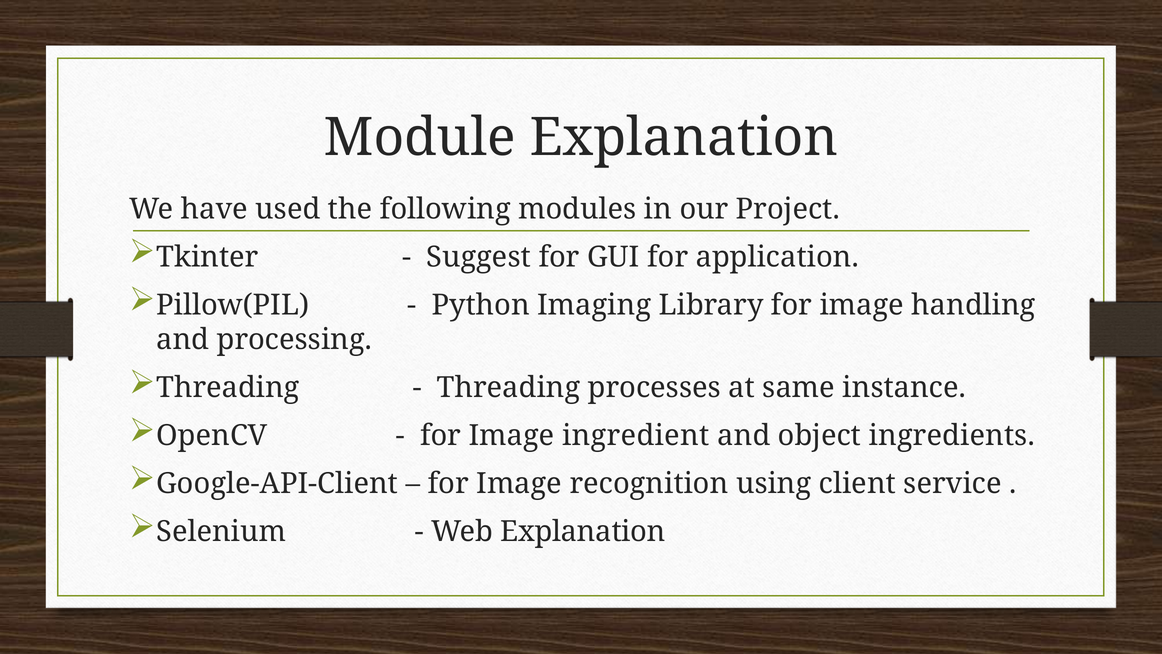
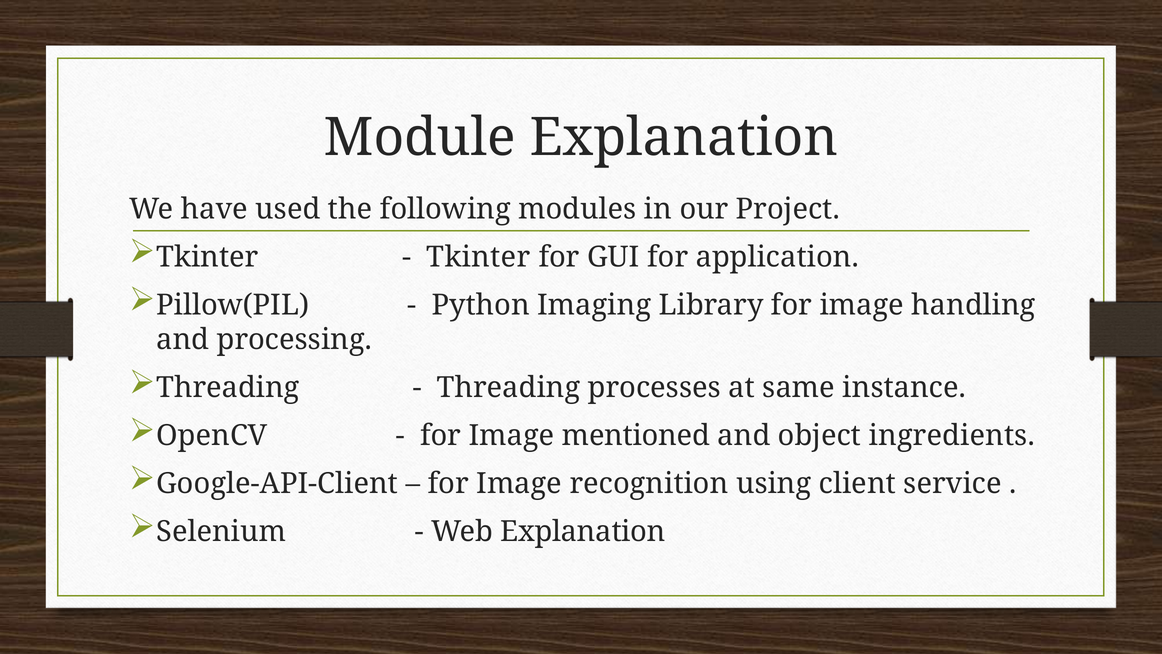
Suggest: Suggest -> Tkinter (478, 257)
ingredient: ingredient -> mentioned (636, 435)
